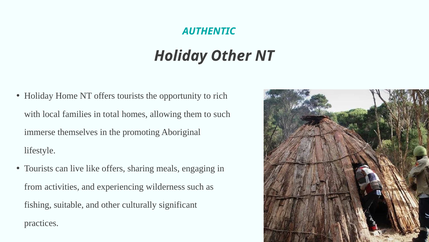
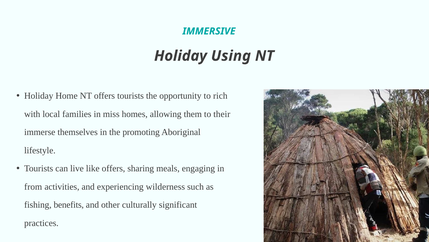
AUTHENTIC: AUTHENTIC -> IMMERSIVE (209, 31)
Holiday Other: Other -> Using (231, 56)
total: total -> miss (111, 114)
to such: such -> their (222, 114)
suitable: suitable -> benefits (69, 204)
